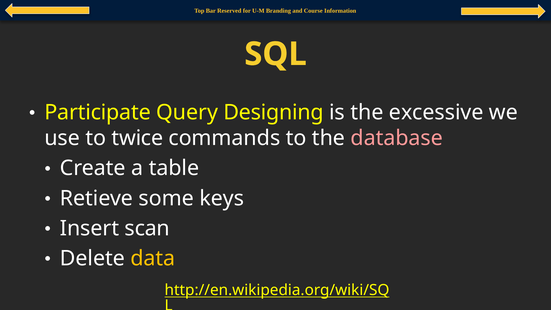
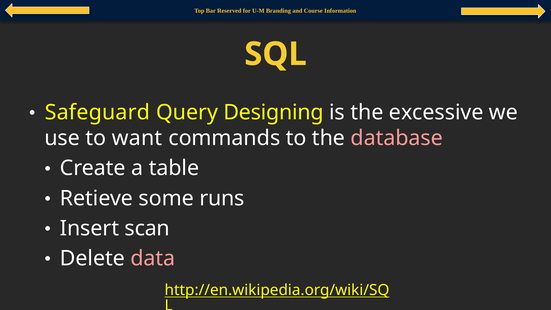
Participate: Participate -> Safeguard (97, 112)
twice: twice -> want (137, 138)
keys: keys -> runs (222, 198)
data colour: yellow -> pink (153, 258)
